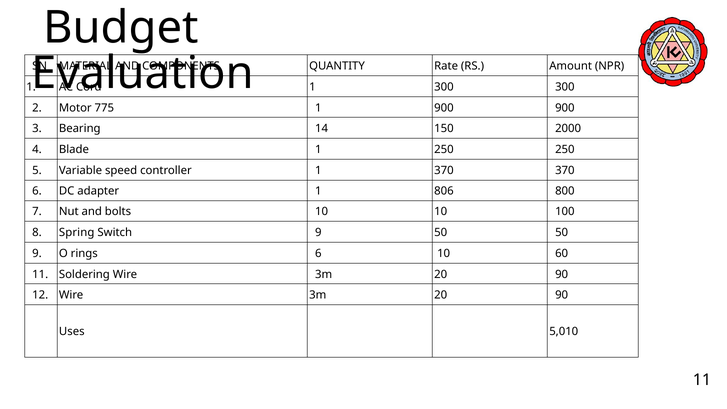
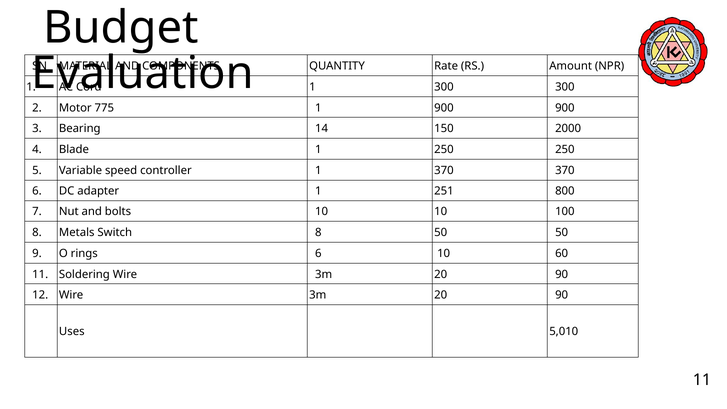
806: 806 -> 251 (444, 191)
Spring: Spring -> Metals (77, 233)
Switch 9: 9 -> 8 (318, 233)
